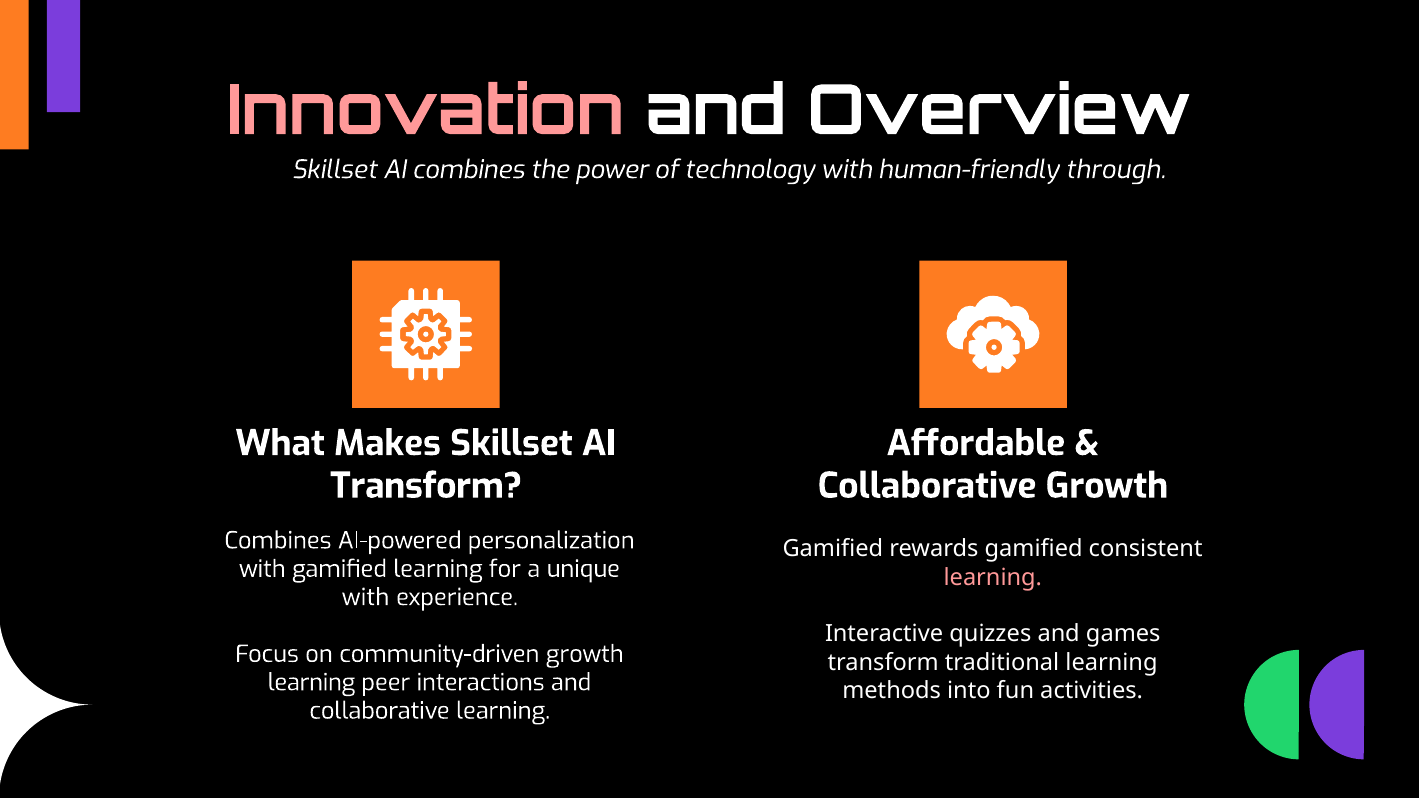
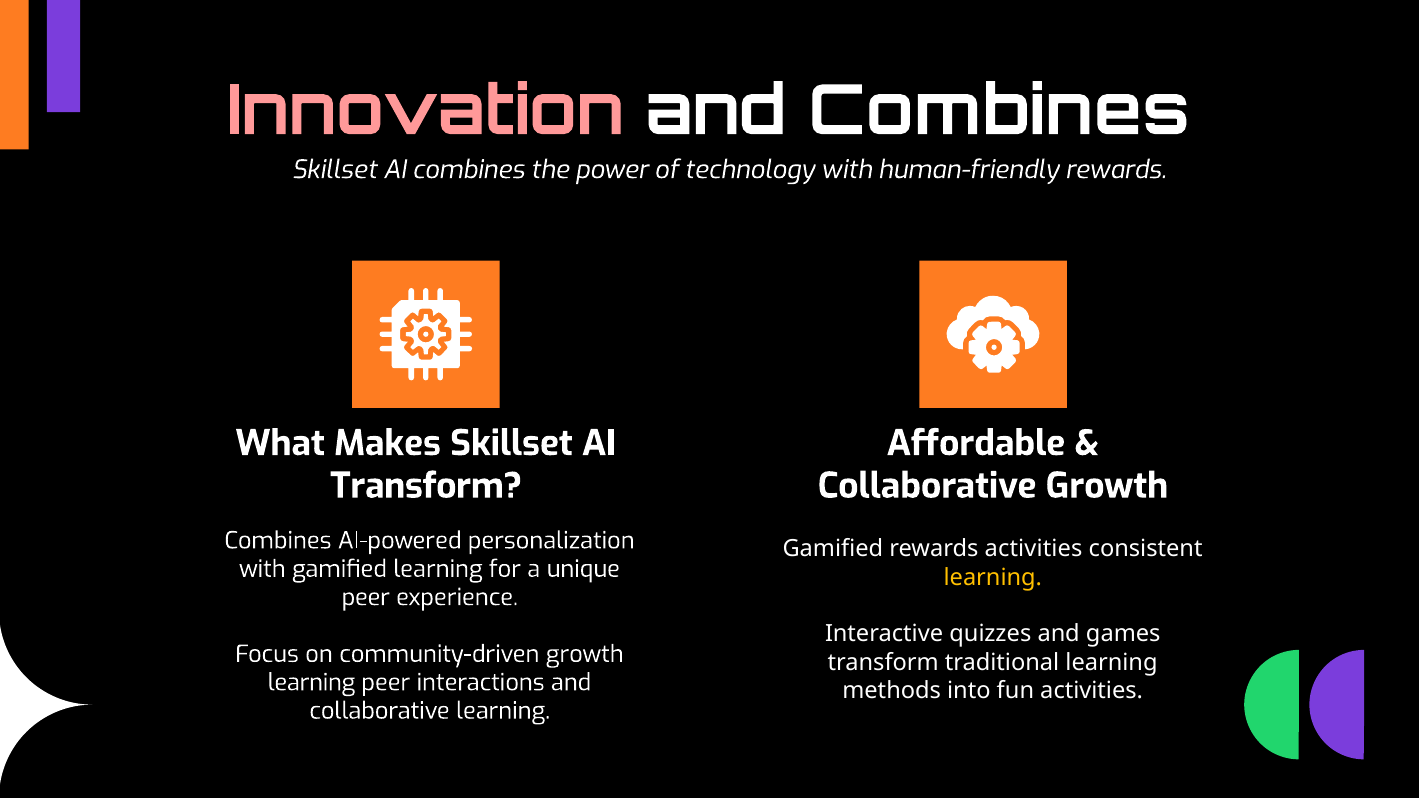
and Overview: Overview -> Combines (999, 111)
human-friendly through: through -> rewards (1116, 170)
rewards gamified: gamified -> activities (1034, 549)
learning colour: pink -> yellow (993, 578)
with: with -> peer (366, 598)
